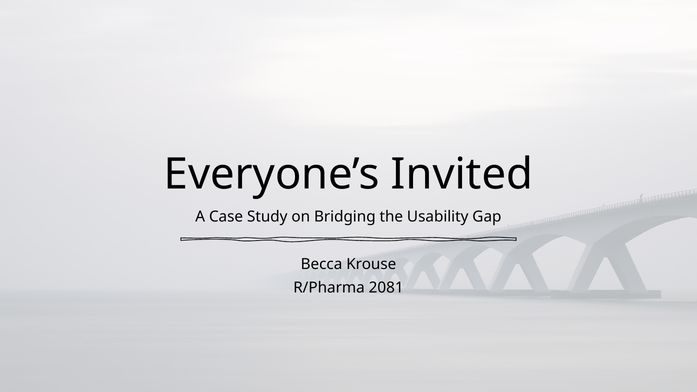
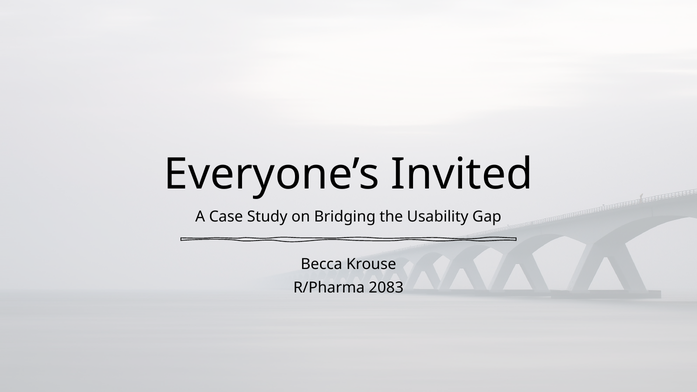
2081: 2081 -> 2083 (386, 288)
